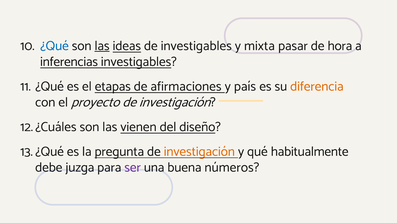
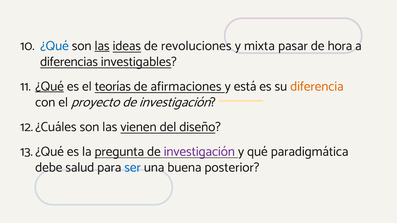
de investigables: investigables -> revoluciones (196, 46)
inferencias: inferencias -> diferencias (69, 62)
¿Qué underline: none -> present (50, 86)
etapas: etapas -> teorías (113, 86)
país: país -> está (245, 86)
investigación colour: orange -> purple (199, 152)
habitualmente: habitualmente -> paradigmática (310, 152)
juzga: juzga -> salud (80, 167)
ser colour: purple -> blue (133, 167)
números: números -> posterior (232, 167)
